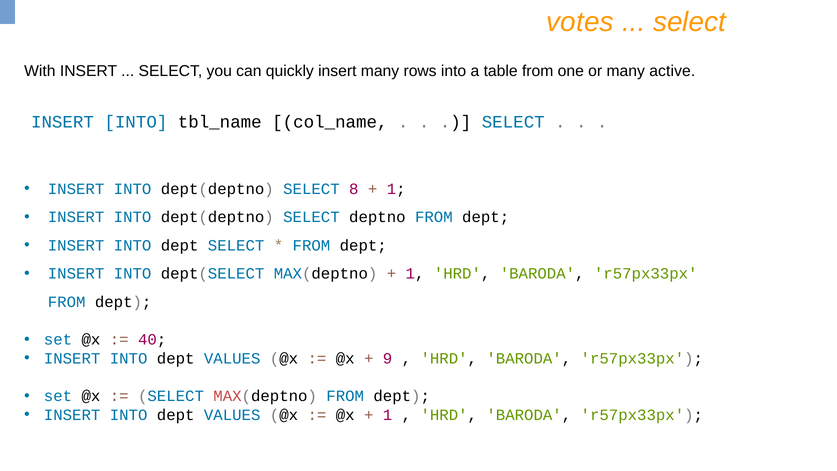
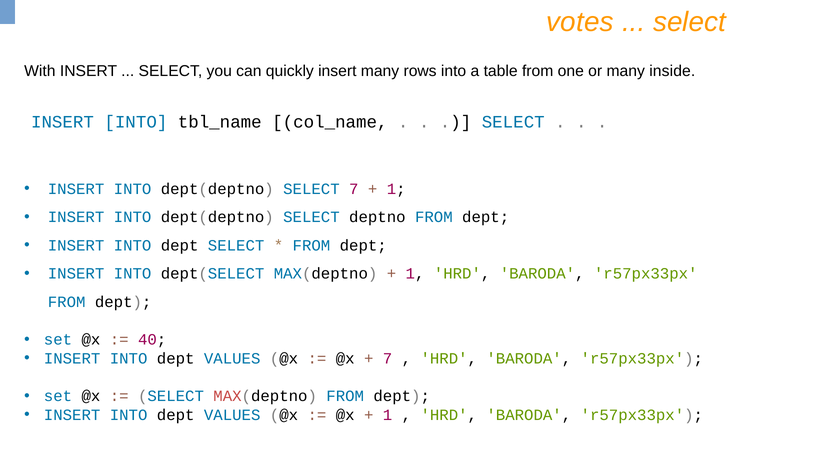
active: active -> inside (672, 71)
SELECT 8: 8 -> 7 (354, 189)
9: 9 -> 7 (388, 358)
